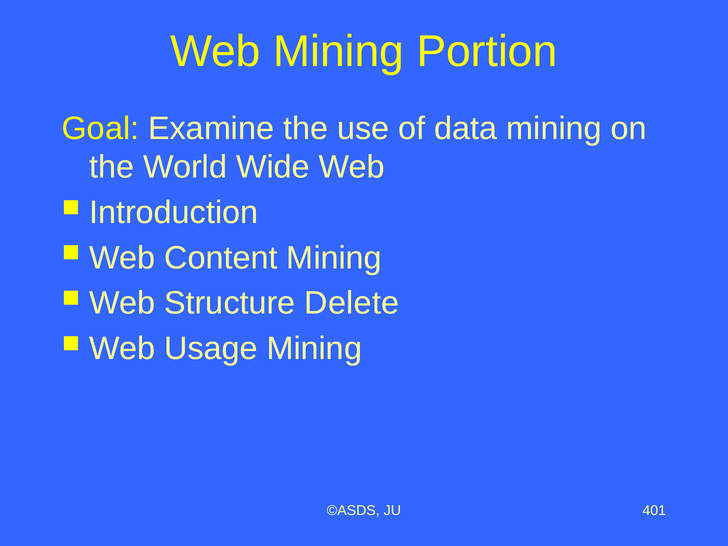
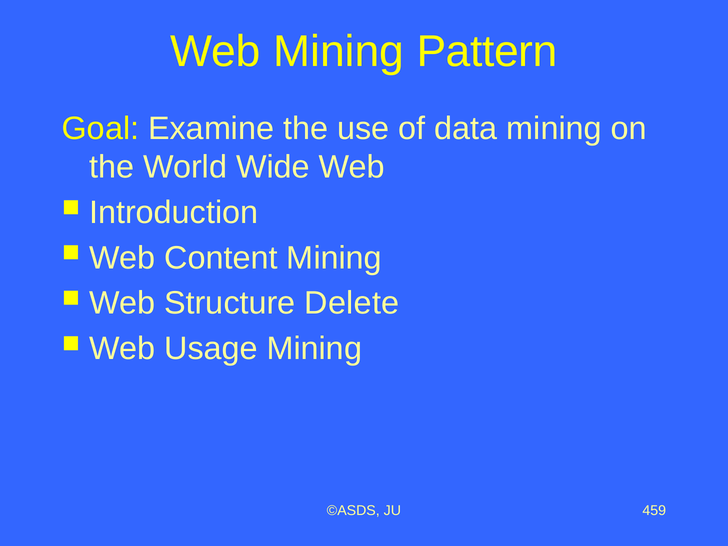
Portion: Portion -> Pattern (487, 52)
401: 401 -> 459 (654, 511)
